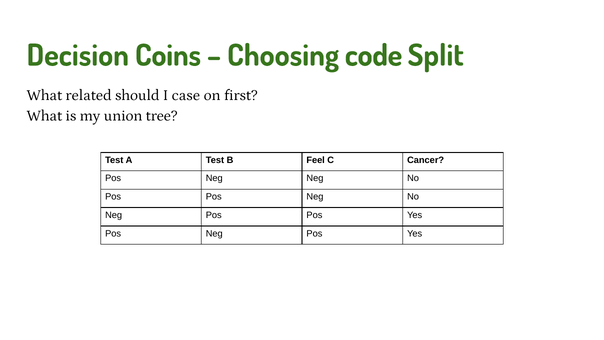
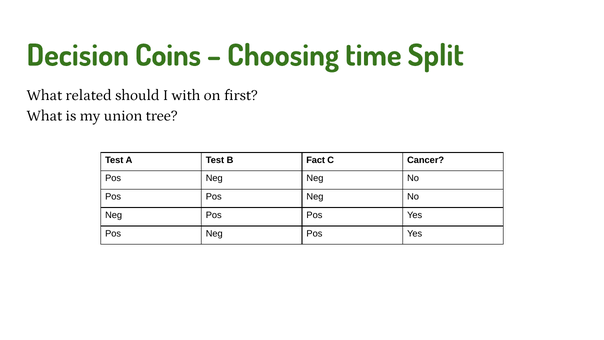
code: code -> time (373, 56)
case: case -> with (186, 95)
Feel: Feel -> Fact (316, 160)
